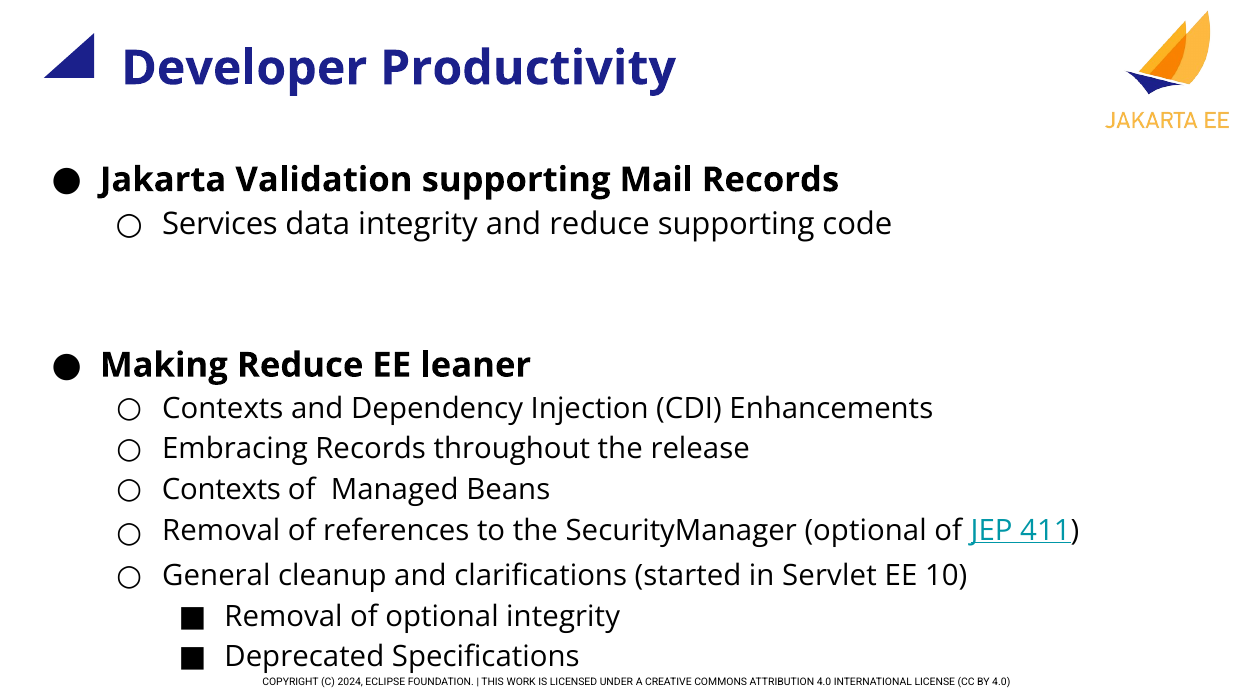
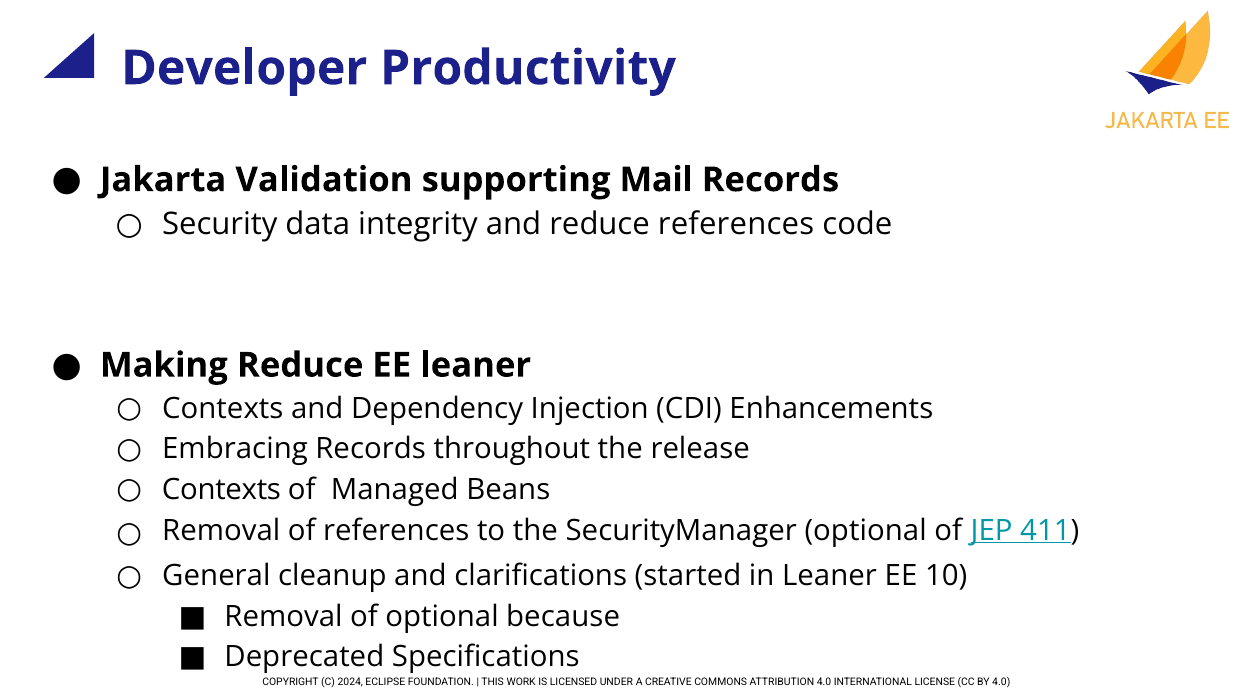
Services: Services -> Security (220, 225)
reduce supporting: supporting -> references (736, 225)
in Servlet: Servlet -> Leaner (830, 577)
optional integrity: integrity -> because (563, 617)
